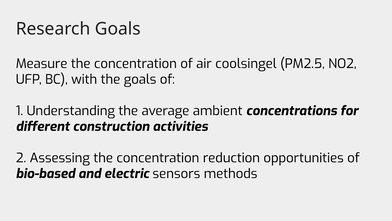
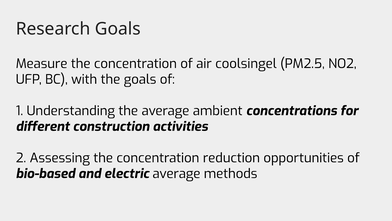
electric sensors: sensors -> average (176, 173)
